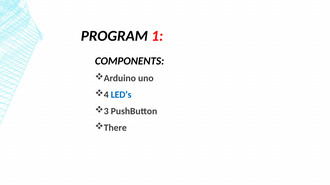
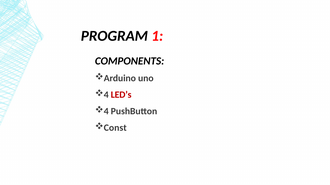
LED’s colour: blue -> red (121, 95)
3: 3 -> 4 (106, 112)
There: There -> Const (115, 128)
